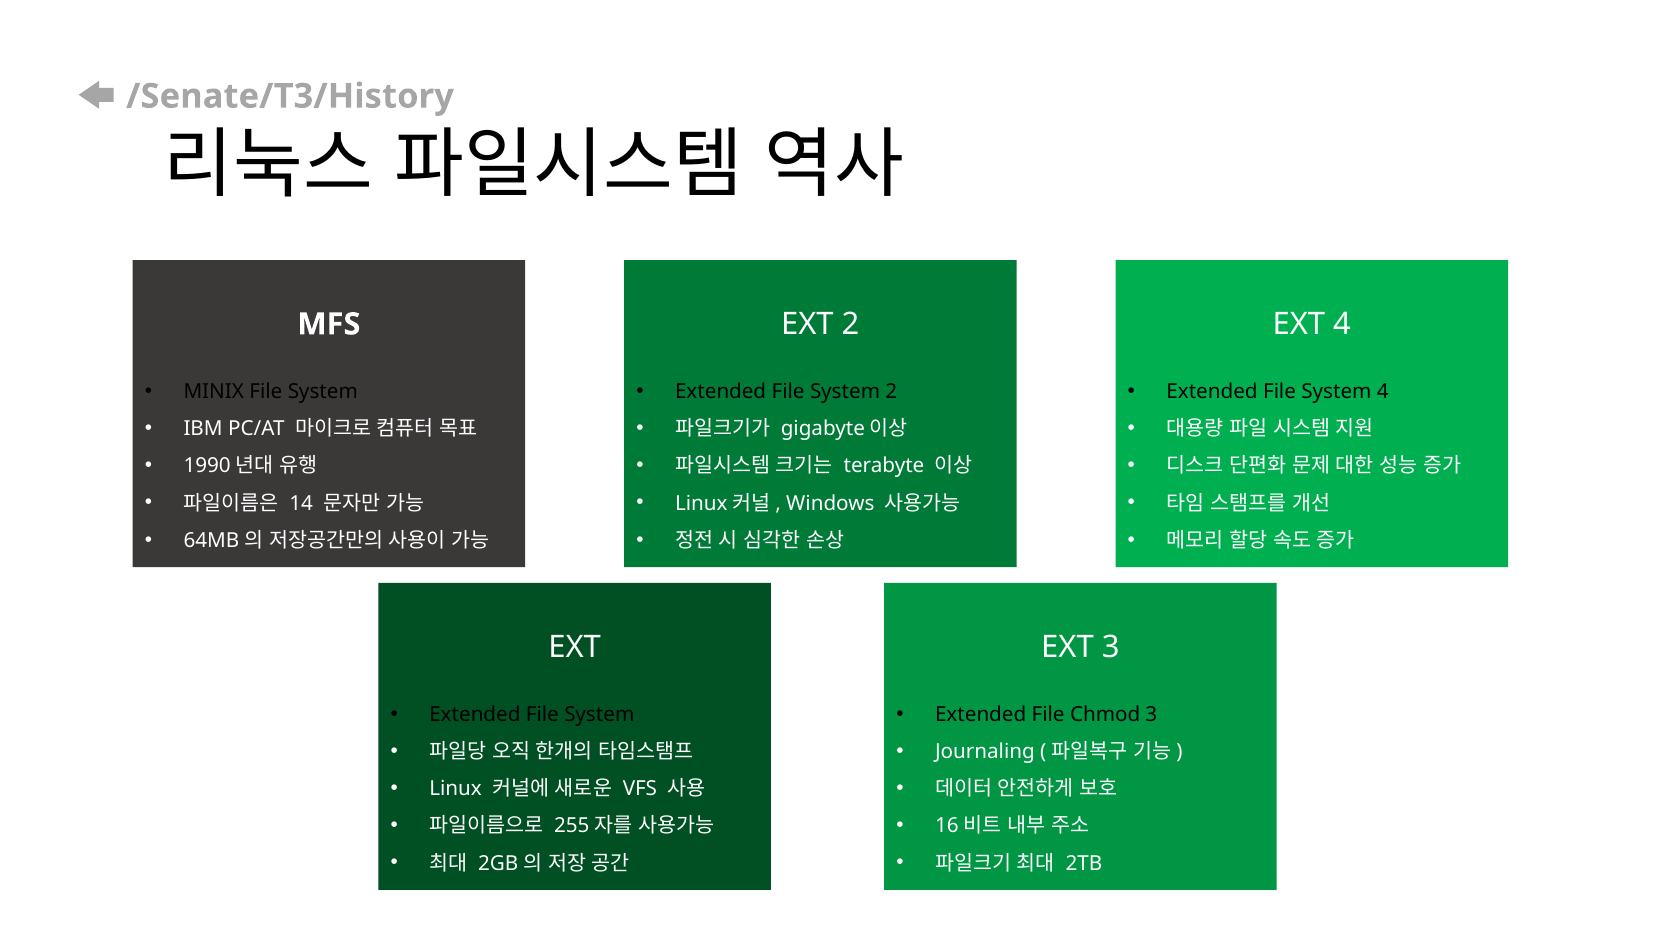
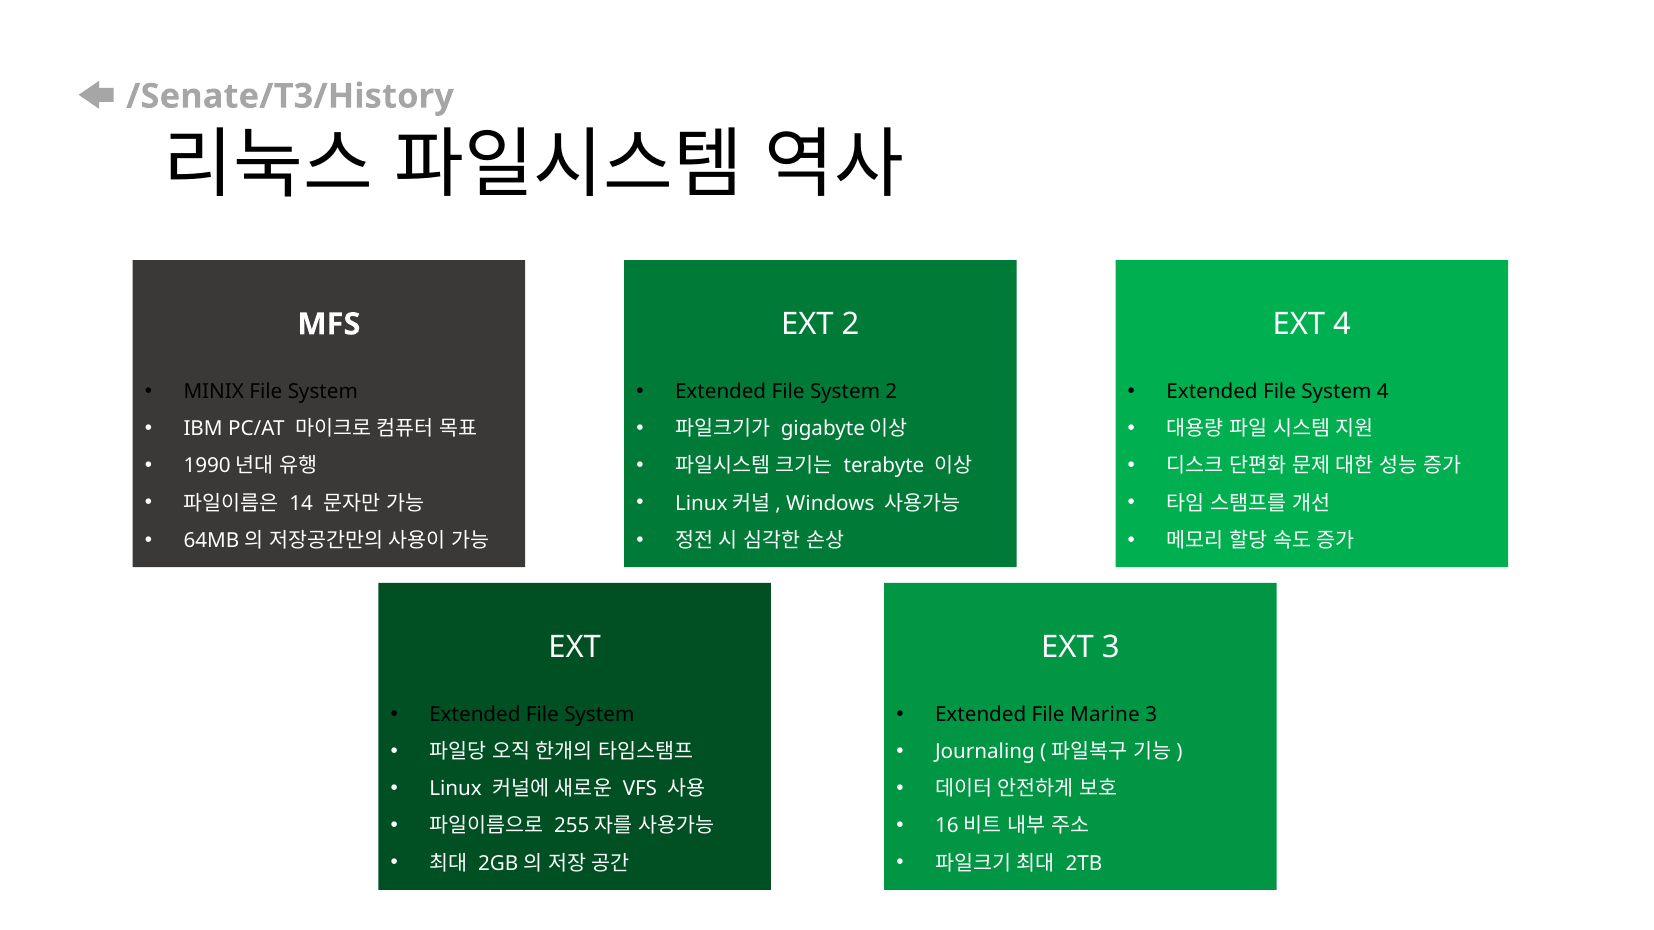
Chmod: Chmod -> Marine (1105, 715)
